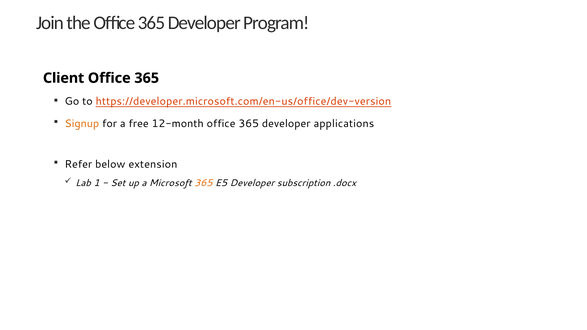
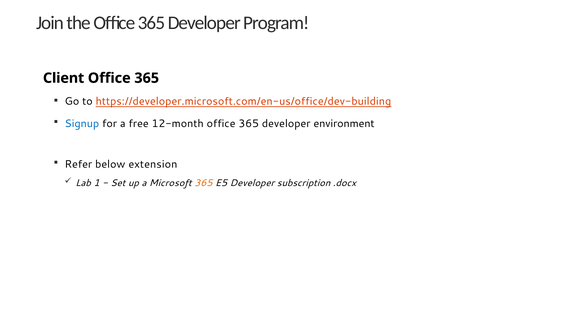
https://developer.microsoft.com/en-us/office/dev-version: https://developer.microsoft.com/en-us/office/dev-version -> https://developer.microsoft.com/en-us/office/dev-building (243, 101)
Signup colour: orange -> blue (82, 124)
applications: applications -> environment (344, 124)
